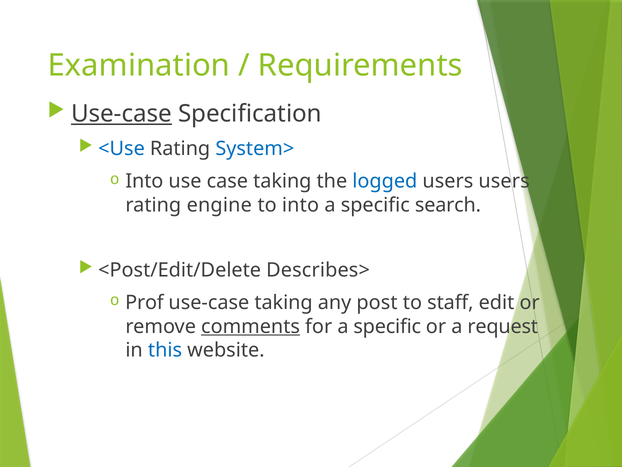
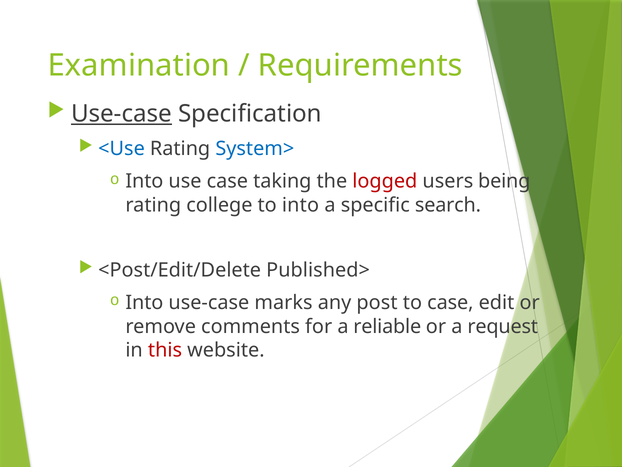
logged colour: blue -> red (385, 181)
users users: users -> being (504, 181)
engine: engine -> college (219, 205)
Describes>: Describes> -> Published> (318, 270)
Prof: Prof -> Into (144, 302)
use-case taking: taking -> marks (284, 302)
to staff: staff -> case (450, 302)
comments underline: present -> none (251, 326)
for a specific: specific -> reliable (387, 326)
this colour: blue -> red (165, 350)
